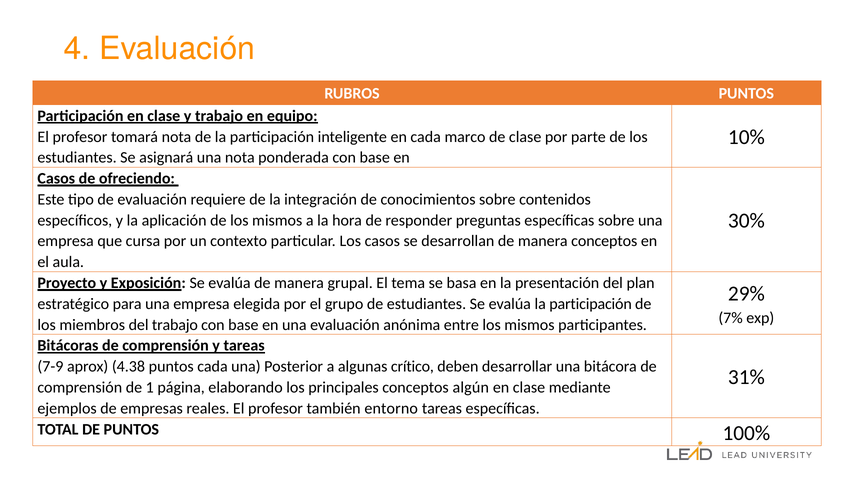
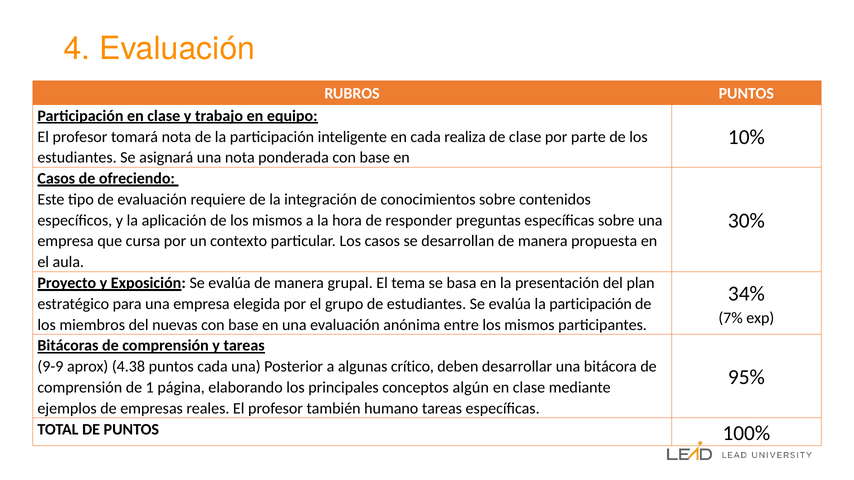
marco: marco -> realiza (465, 137)
manera conceptos: conceptos -> propuesta (604, 241)
29%: 29% -> 34% (746, 294)
del trabajo: trabajo -> nuevas (175, 325)
7-9: 7-9 -> 9-9 (50, 367)
31%: 31% -> 95% (746, 378)
entorno: entorno -> humano (391, 409)
